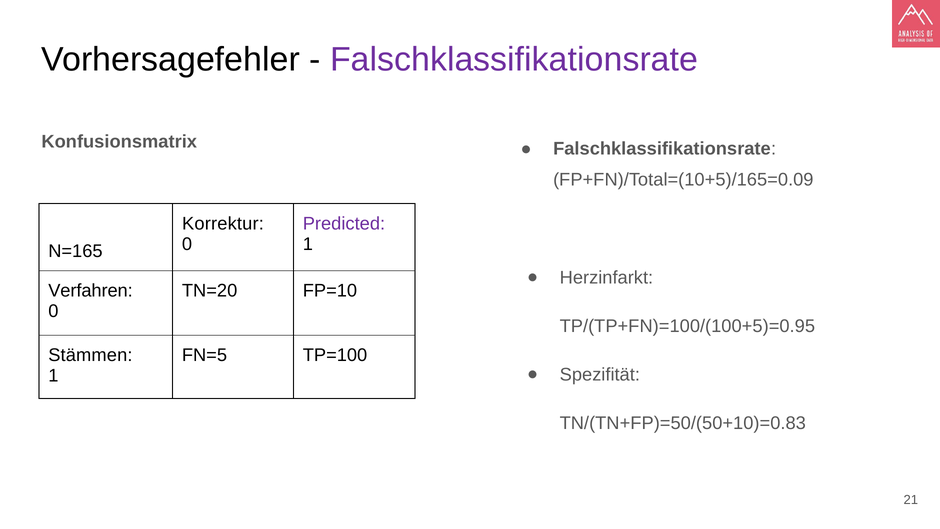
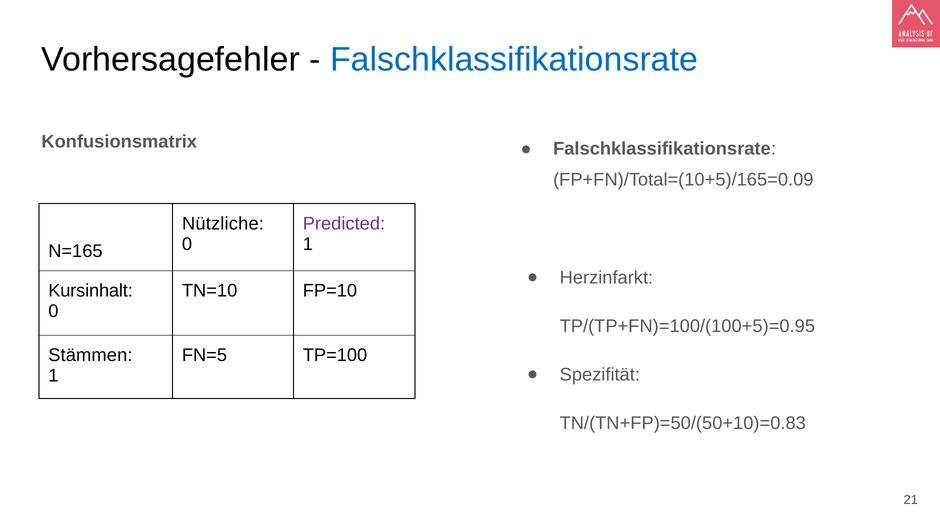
Falschklassifikationsrate colour: purple -> blue (514, 60)
Korrektur: Korrektur -> Nützliche (223, 224)
Verfahren: Verfahren -> Kursinhalt (91, 291)
TN=20: TN=20 -> TN=10 (210, 291)
